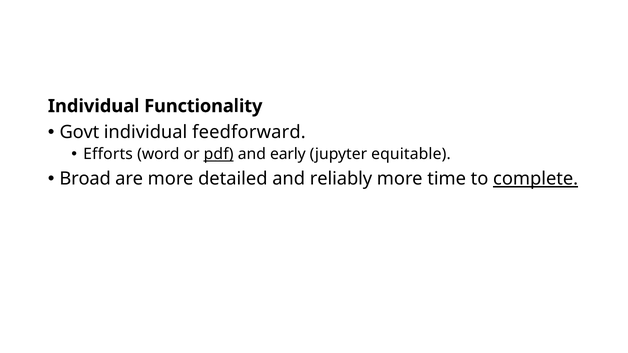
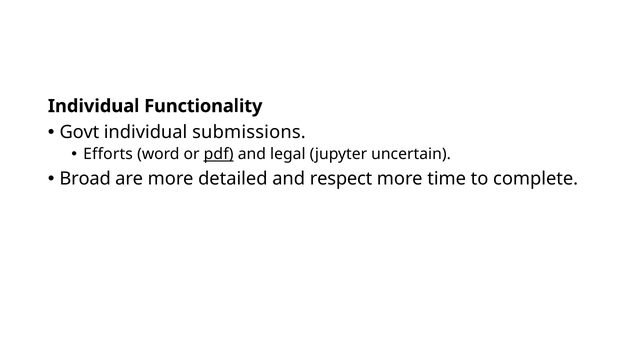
feedforward: feedforward -> submissions (249, 133)
early: early -> legal (288, 154)
equitable: equitable -> uncertain (411, 154)
reliably: reliably -> respect (341, 179)
complete underline: present -> none (536, 179)
